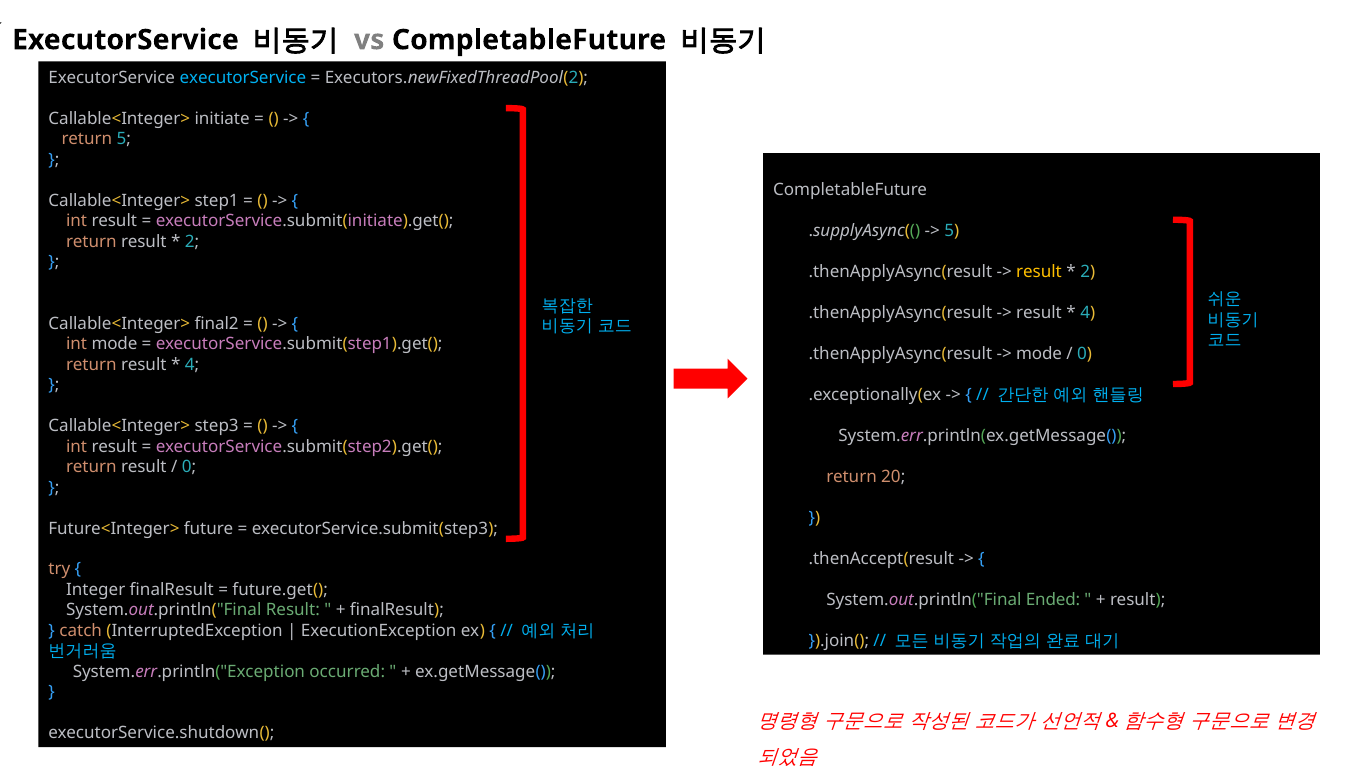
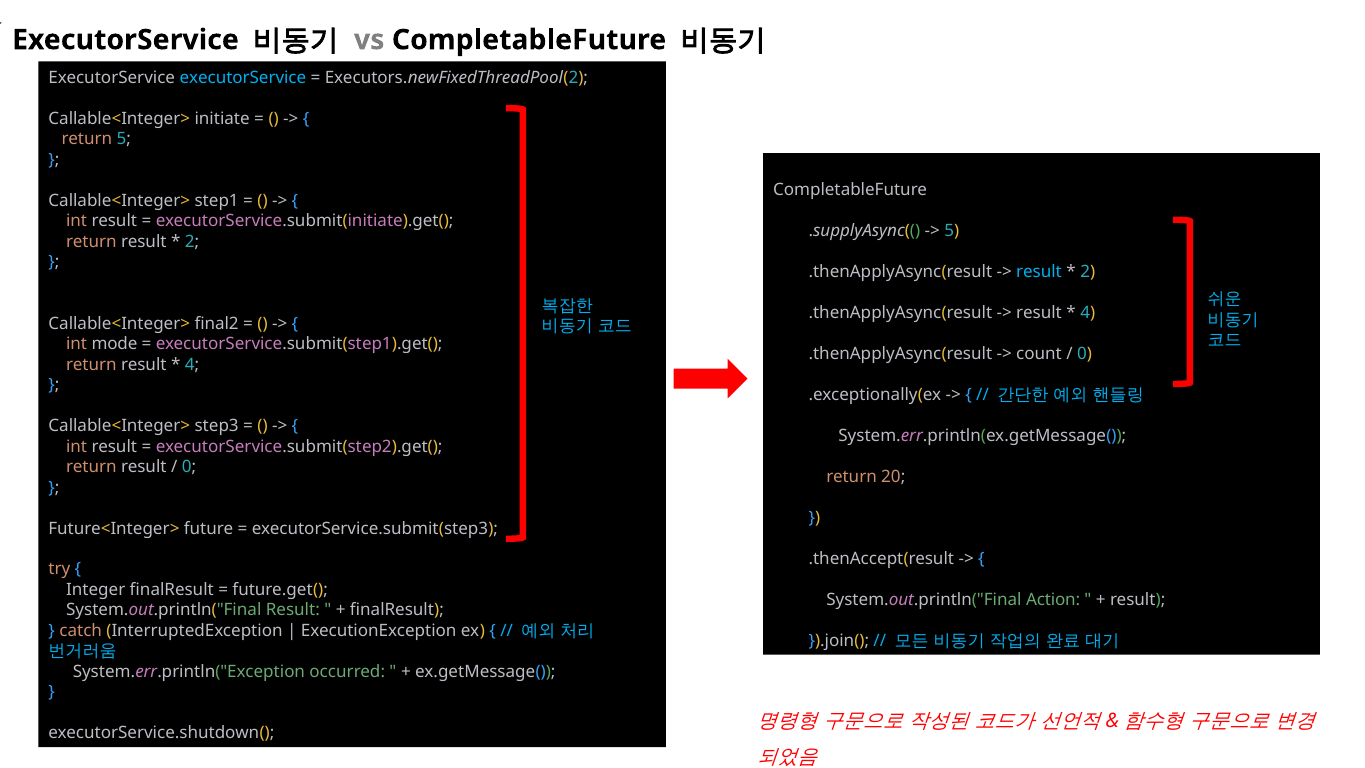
result colour: yellow -> light blue (1039, 272)
mode: mode -> count (1039, 354)
Ended: Ended -> Action (1053, 600)
